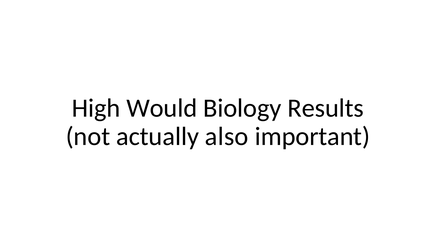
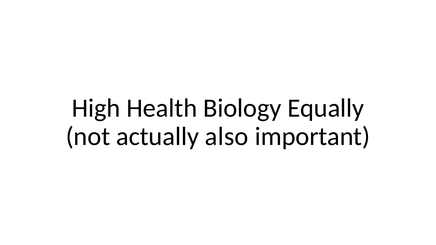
Would: Would -> Health (162, 108)
Results: Results -> Equally (326, 108)
